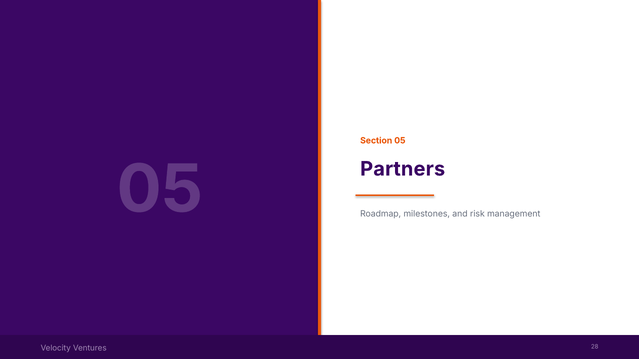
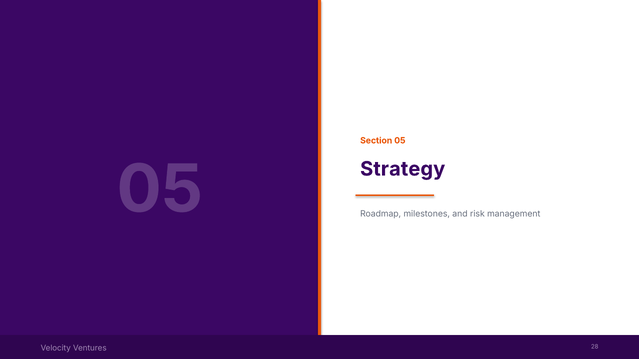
Partners: Partners -> Strategy (403, 169)
